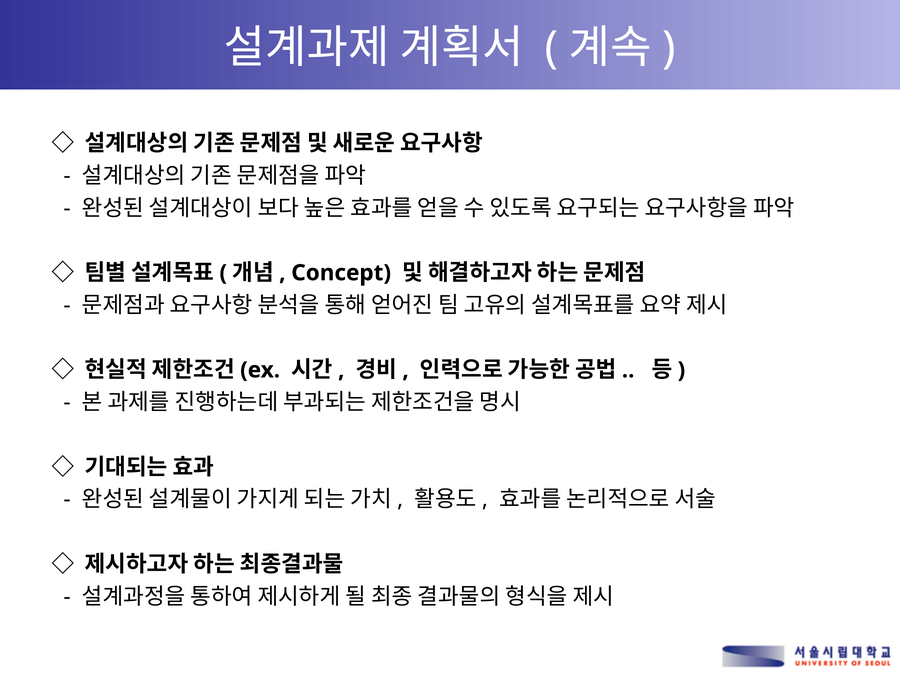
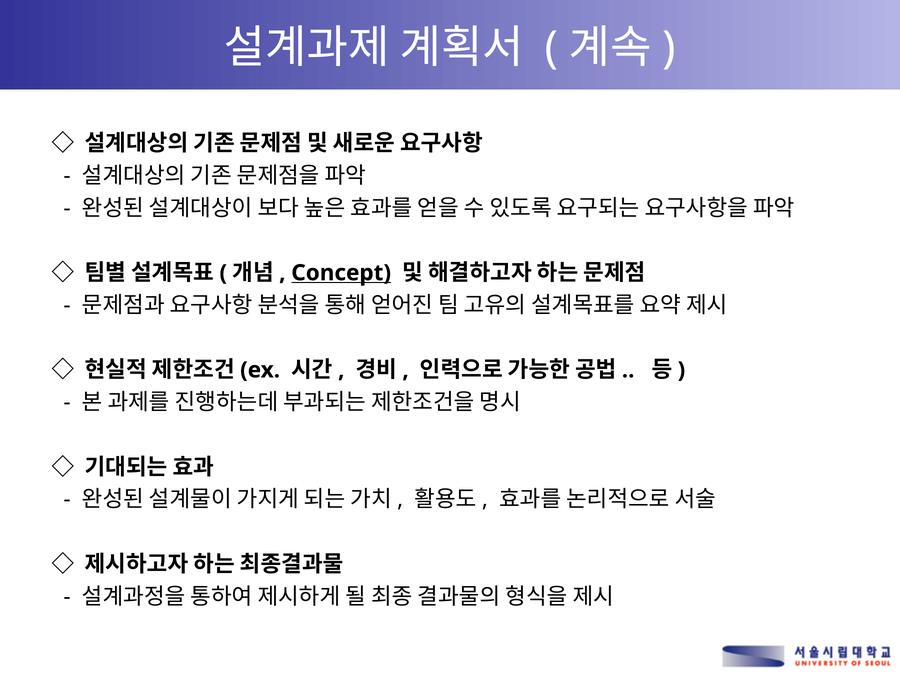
Concept underline: none -> present (341, 273)
